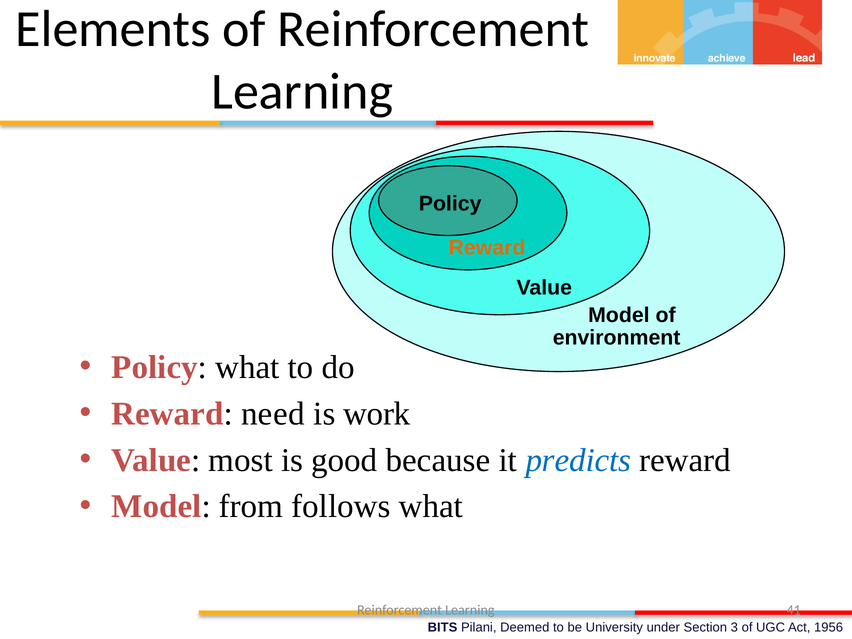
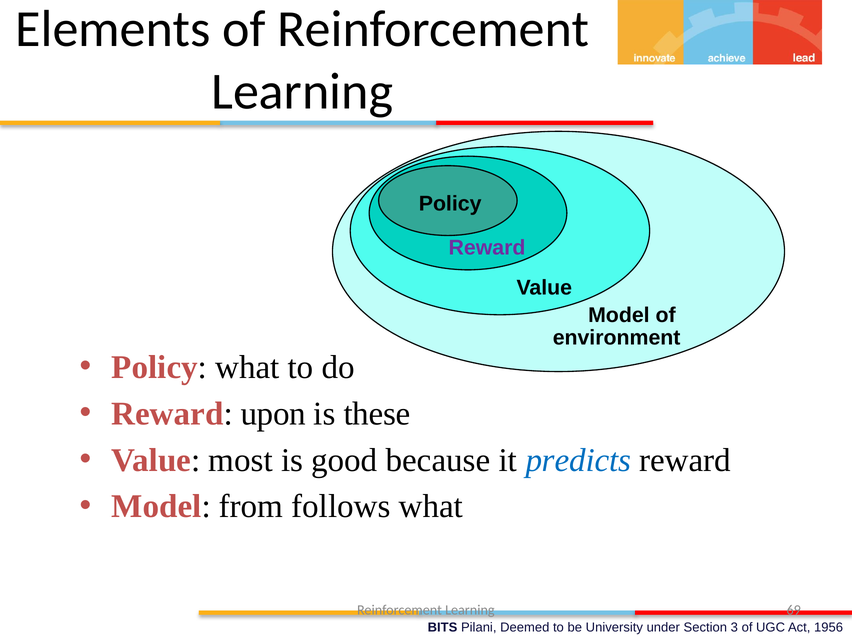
Reward colour: orange -> purple (487, 248)
need: need -> upon (273, 414)
work: work -> these (377, 414)
41: 41 -> 69 (794, 610)
